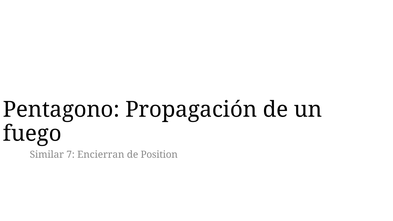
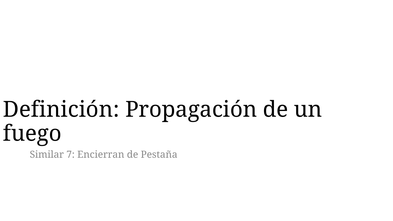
Pentagono: Pentagono -> Definición (61, 110)
Position: Position -> Pestaña (159, 155)
